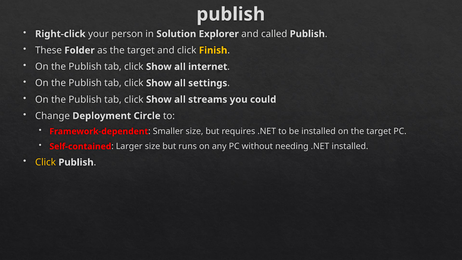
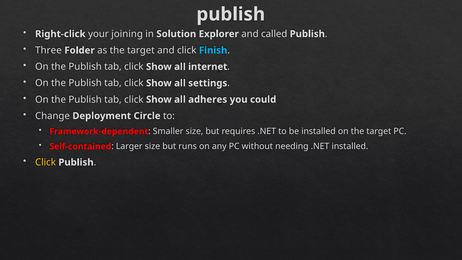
person: person -> joining (127, 34)
These: These -> Three (48, 50)
Finish colour: yellow -> light blue (213, 50)
streams: streams -> adheres (208, 99)
